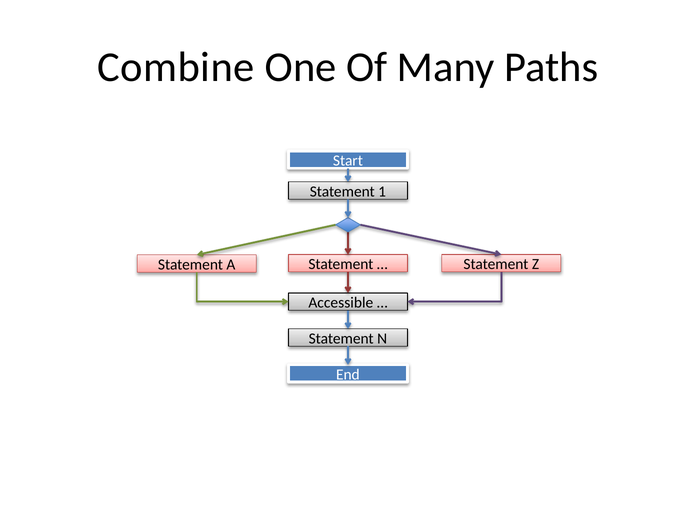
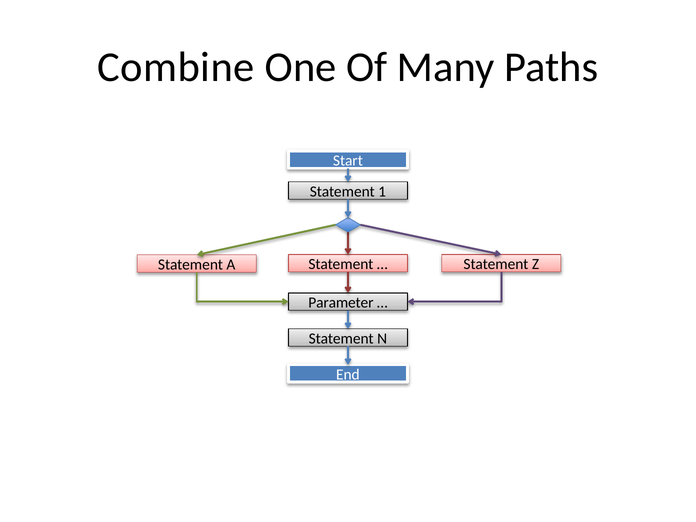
Accessible: Accessible -> Parameter (341, 303)
